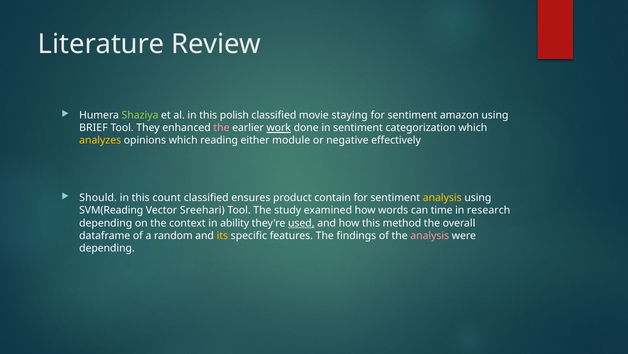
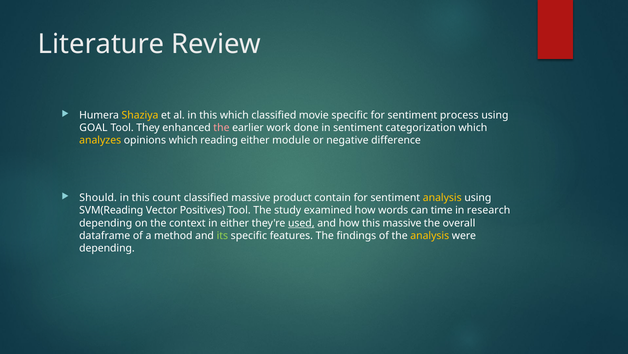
Shaziya colour: light green -> yellow (140, 115)
this polish: polish -> which (234, 115)
movie staying: staying -> specific (350, 115)
amazon: amazon -> process (459, 115)
BRIEF: BRIEF -> GOAL (93, 128)
work underline: present -> none (279, 128)
effectively: effectively -> difference (396, 140)
classified ensures: ensures -> massive (251, 198)
Sreehari: Sreehari -> Positives (202, 210)
in ability: ability -> either (235, 223)
this method: method -> massive (402, 223)
random: random -> method (173, 235)
its colour: yellow -> light green (222, 235)
analysis colour: pink -> yellow (430, 235)
